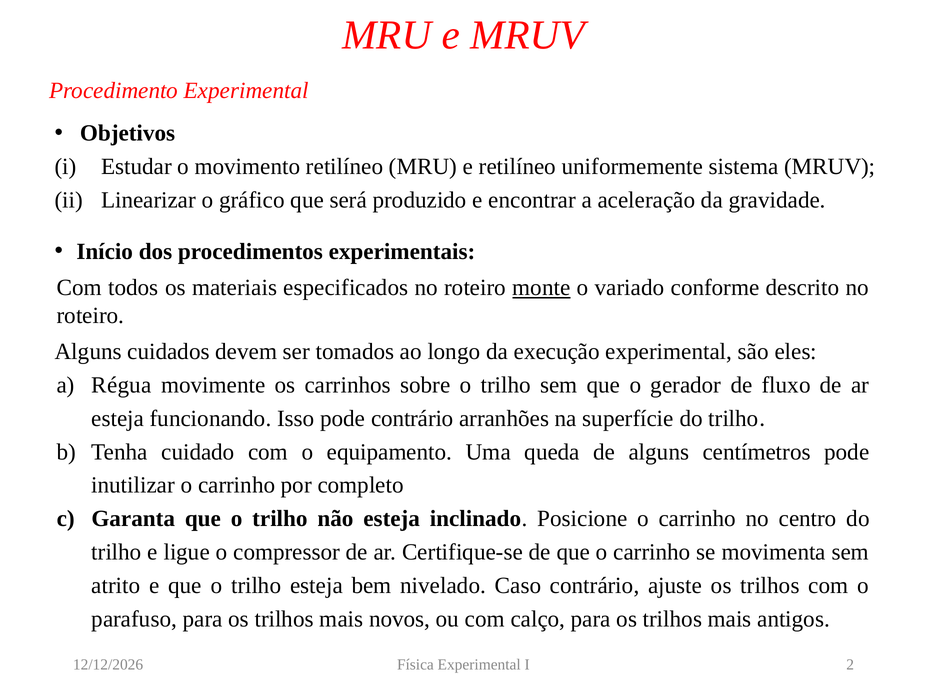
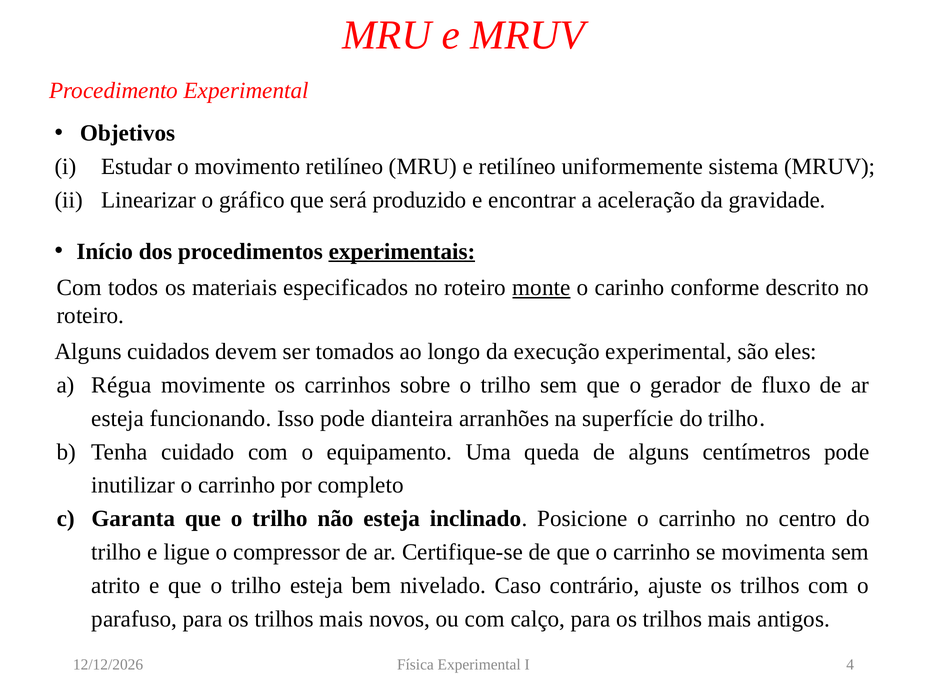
experimentais underline: none -> present (402, 251)
variado: variado -> carinho (630, 287)
pode contrário: contrário -> dianteira (412, 418)
2: 2 -> 4 (850, 664)
